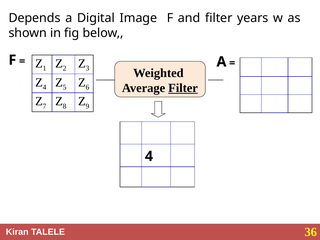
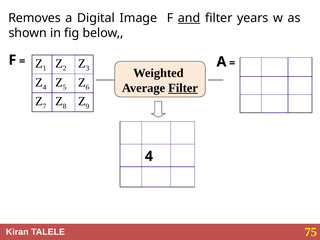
Depends: Depends -> Removes (35, 18)
and underline: none -> present (189, 18)
36: 36 -> 75 (311, 232)
